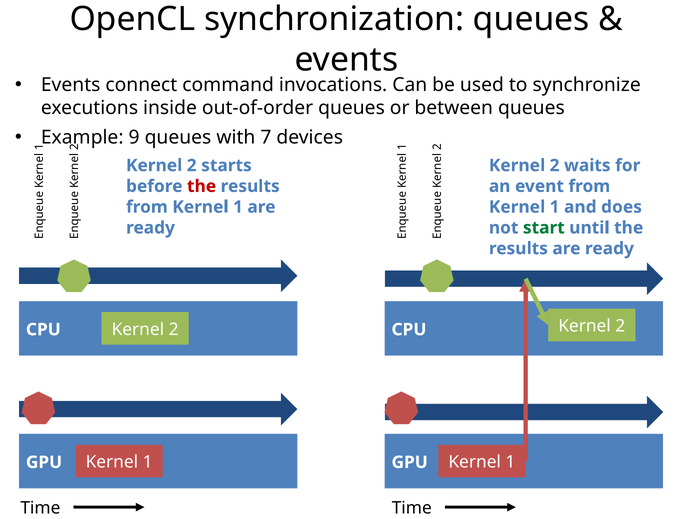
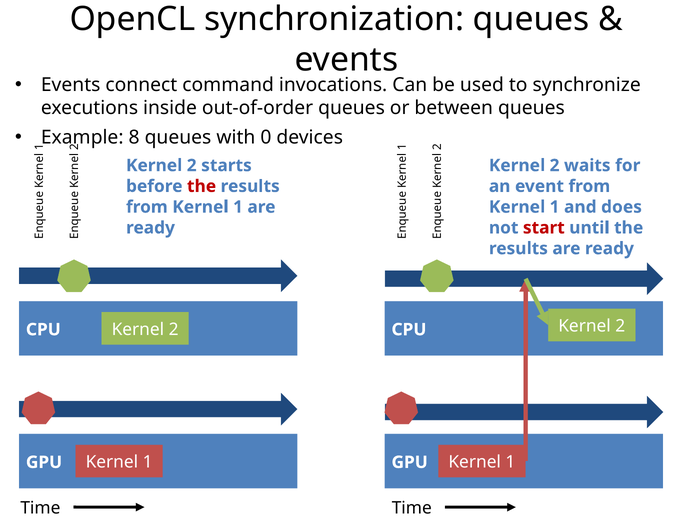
9: 9 -> 8 (134, 138)
7: 7 -> 0 (266, 138)
start colour: green -> red (544, 228)
